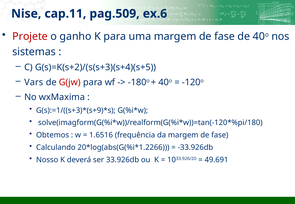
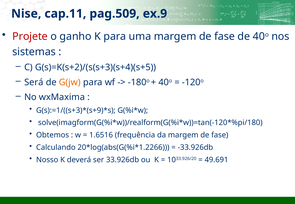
ex.6: ex.6 -> ex.9 (155, 14)
Vars: Vars -> Será (34, 82)
G(jw colour: red -> orange (70, 82)
